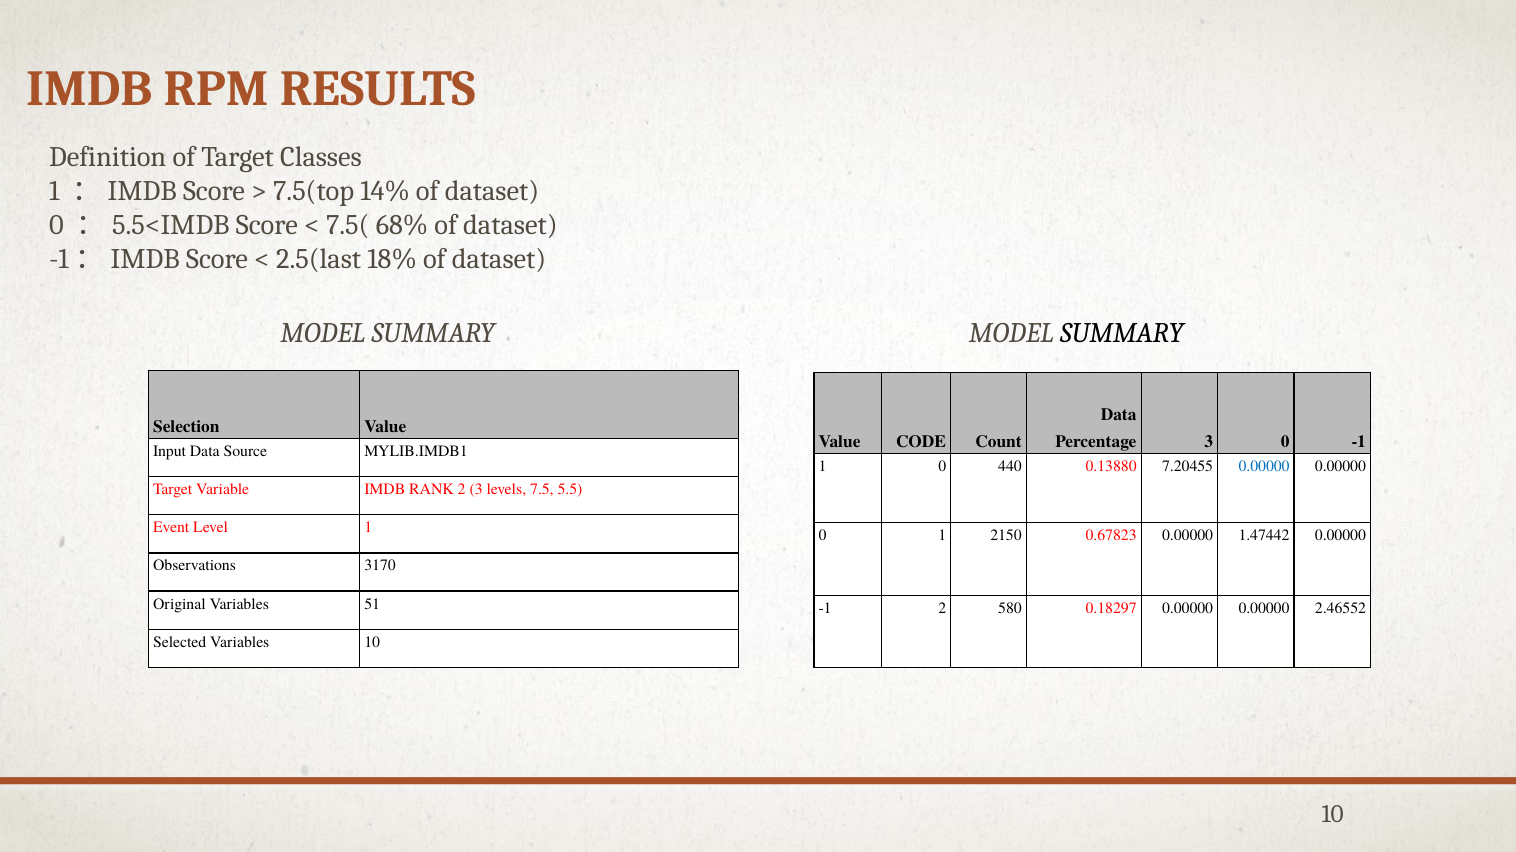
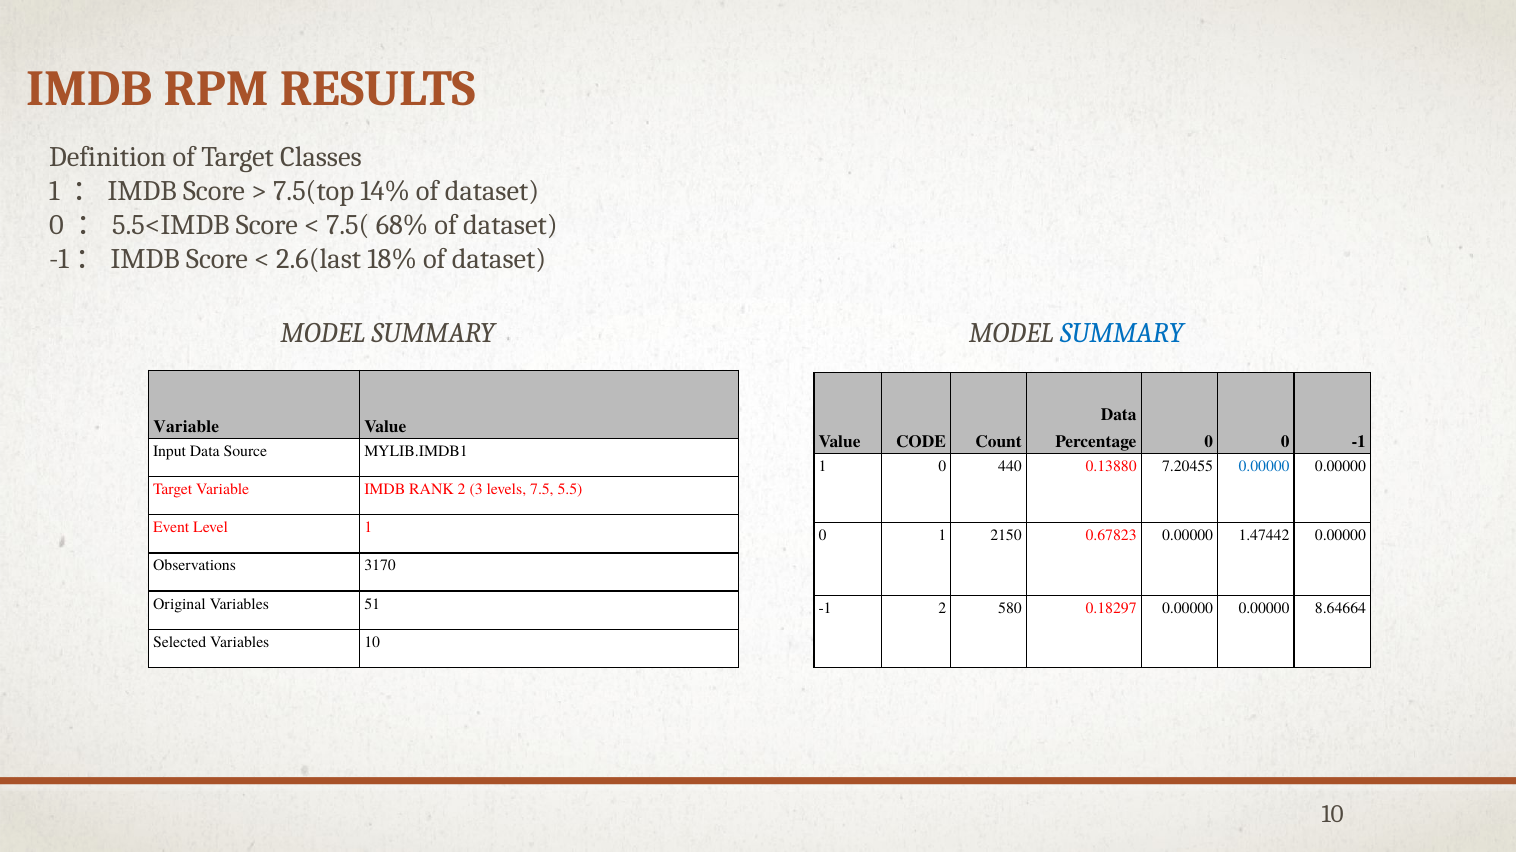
2.5(last: 2.5(last -> 2.6(last (319, 259)
SUMMARY colour: black -> blue (1122, 334)
Selection: Selection -> Variable (186, 427)
Percentage 3: 3 -> 0 (1209, 442)
2.46552: 2.46552 -> 8.64664 (1341, 609)
